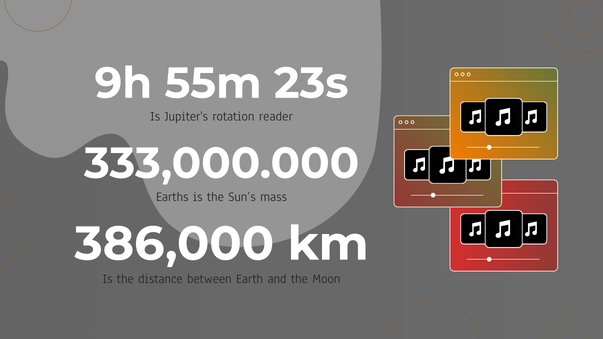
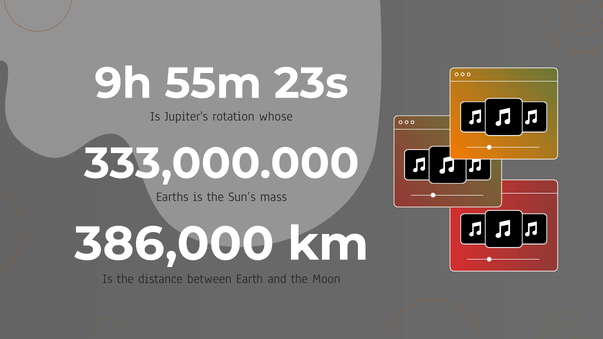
reader: reader -> whose (276, 116)
